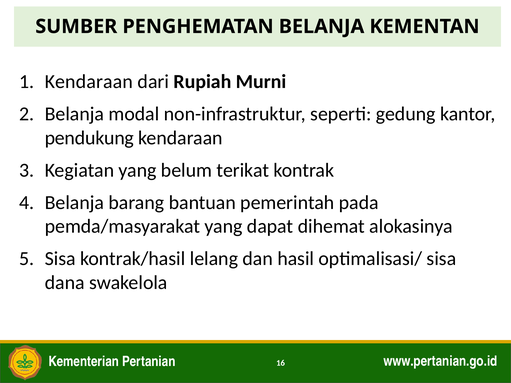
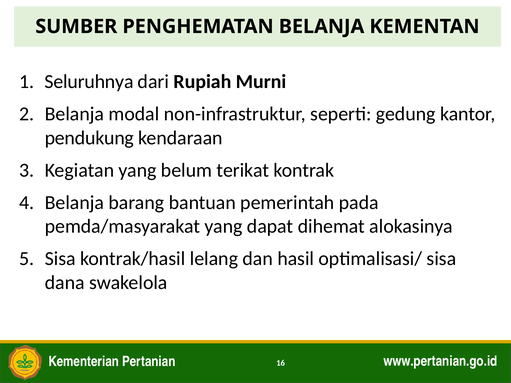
Kendaraan: Kendaraan -> Seluruhnya (89, 82)
